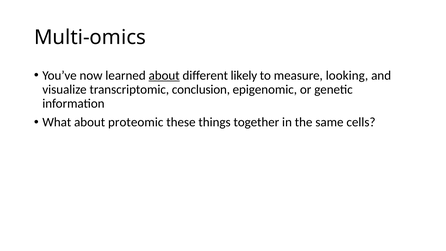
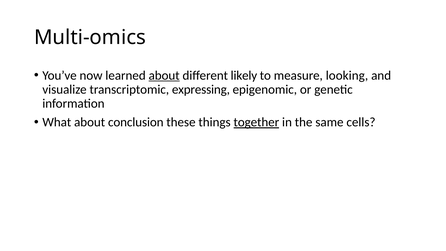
conclusion: conclusion -> expressing (201, 89)
proteomic: proteomic -> conclusion (136, 122)
together underline: none -> present (256, 122)
